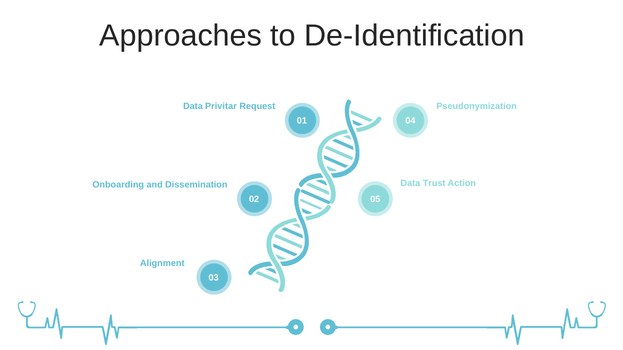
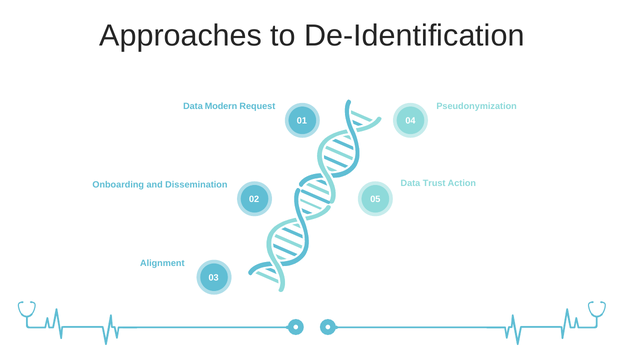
Privitar: Privitar -> Modern (221, 106)
